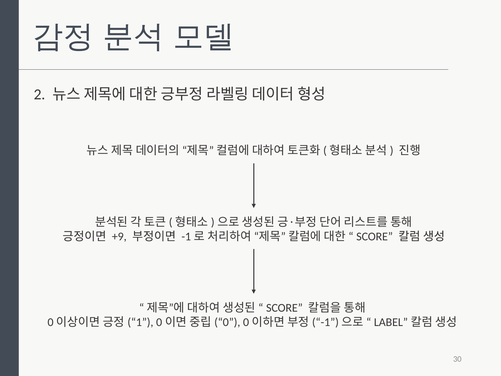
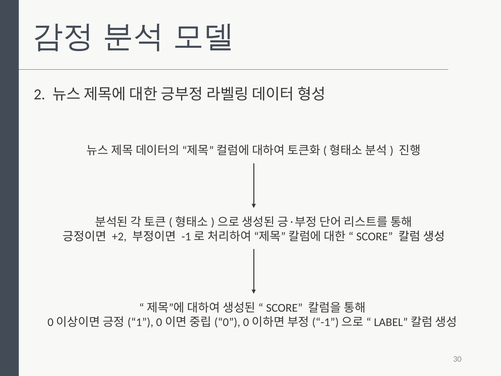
+9: +9 -> +2 (119, 236)
